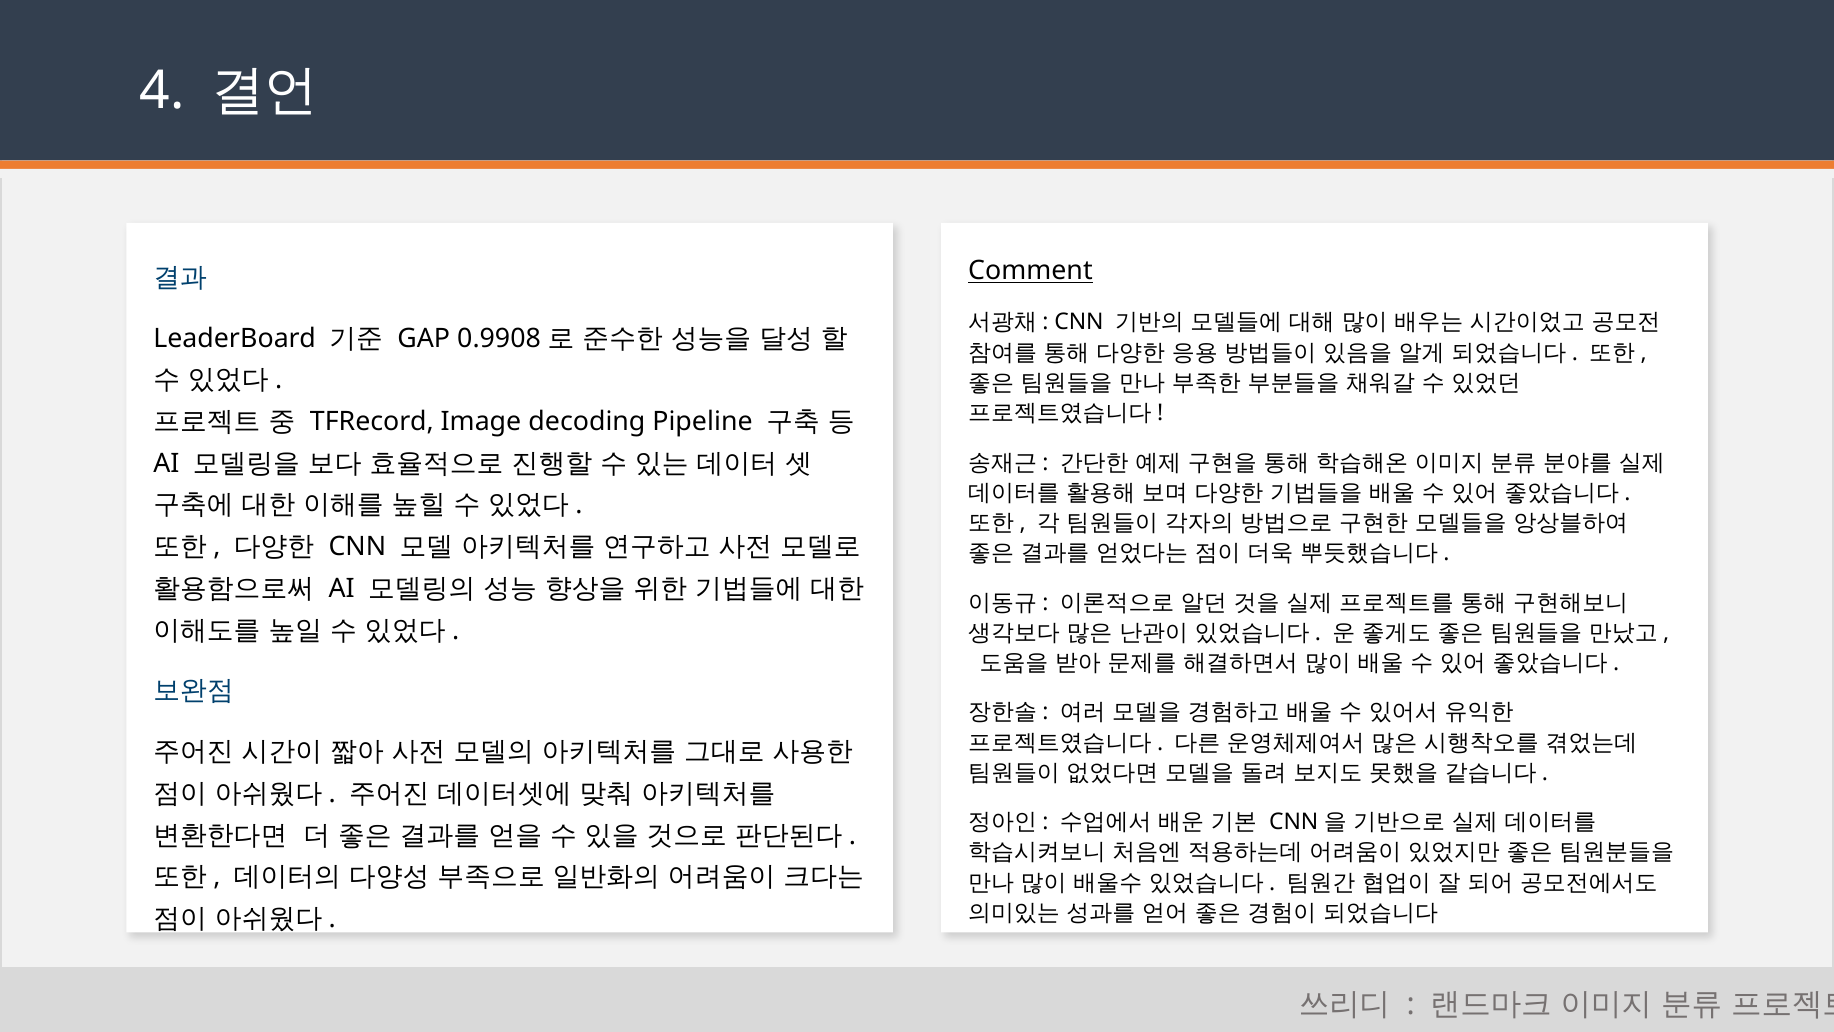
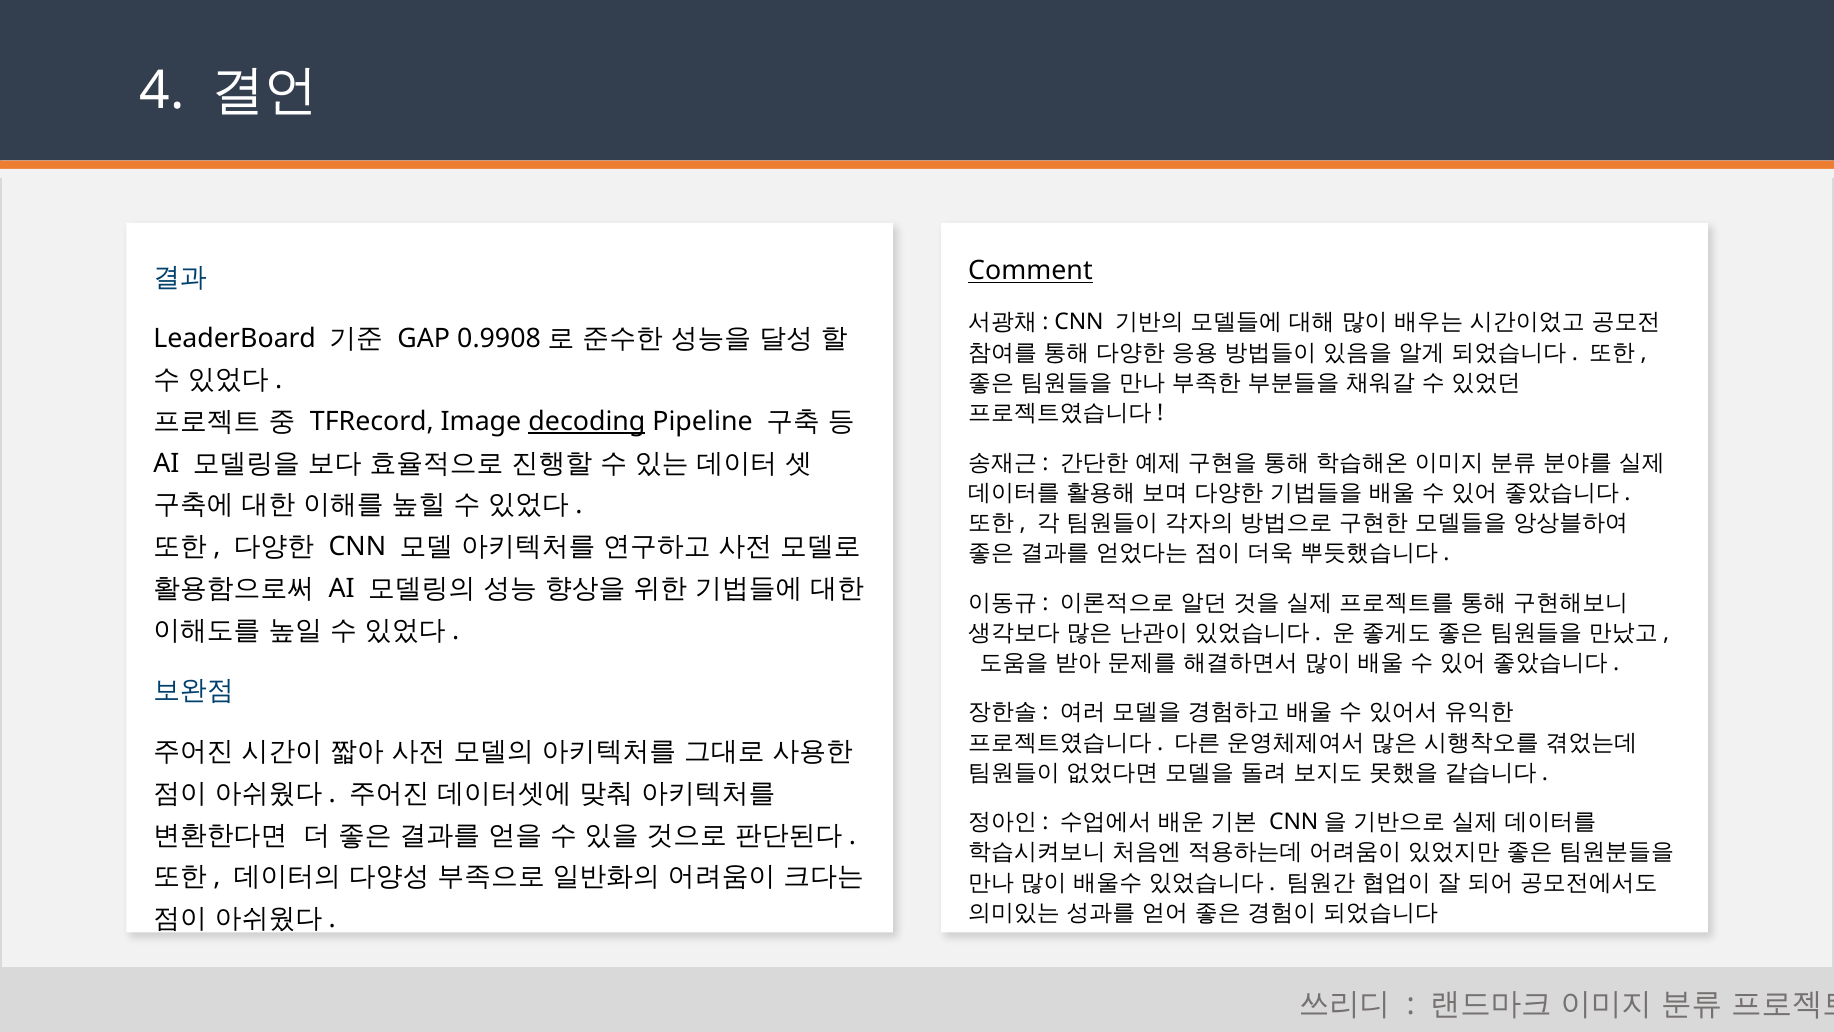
decoding underline: none -> present (587, 422)
